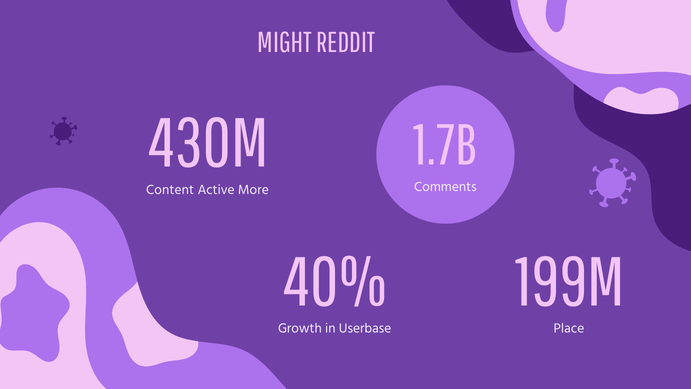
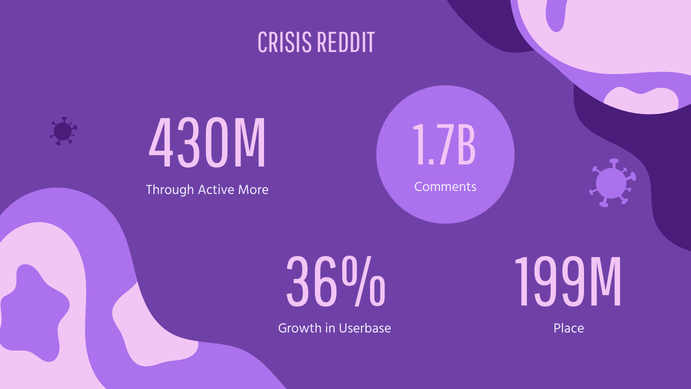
MIGHT: MIGHT -> CRISIS (285, 43)
Content: Content -> Through (170, 190)
40%: 40% -> 36% (336, 282)
